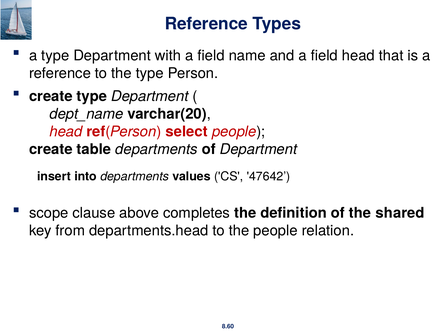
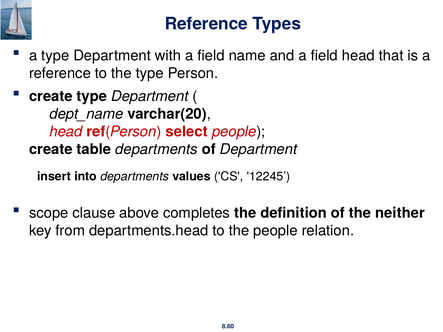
47642: 47642 -> 12245 (269, 177)
shared: shared -> neither (400, 213)
